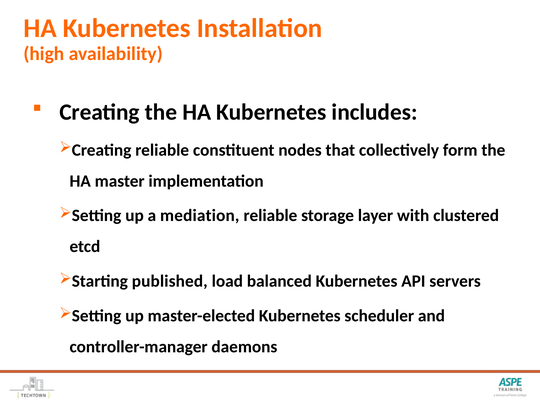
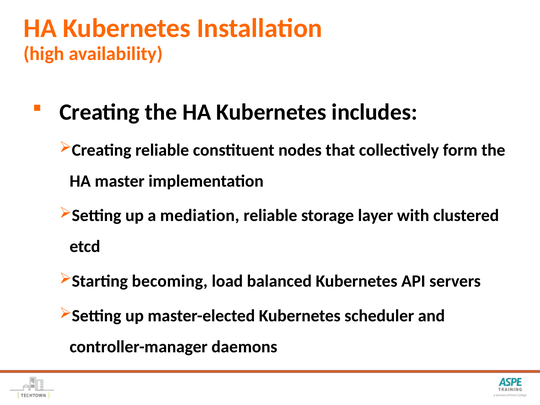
published: published -> becoming (170, 281)
